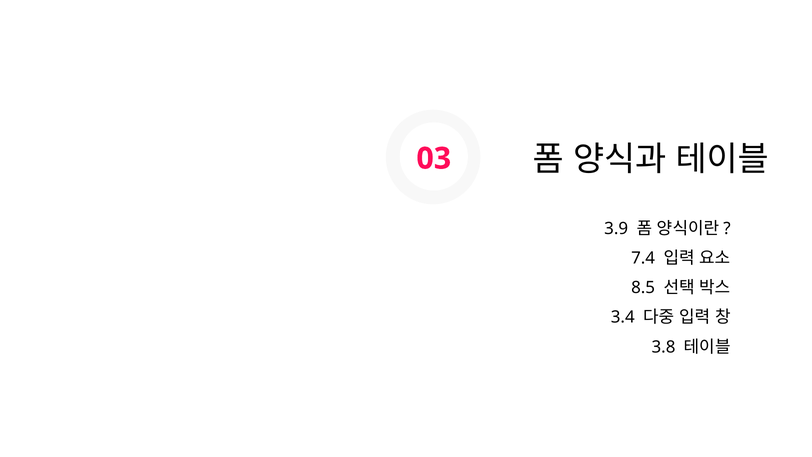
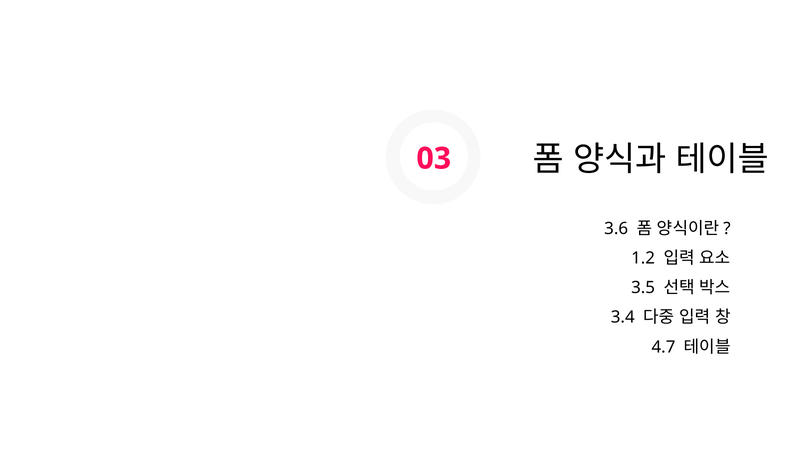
3.9: 3.9 -> 3.6 (616, 228)
7.4: 7.4 -> 1.2 (643, 258)
8.5: 8.5 -> 3.5 (643, 288)
3.8: 3.8 -> 4.7 (664, 347)
